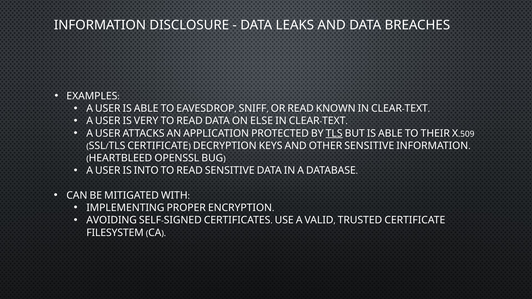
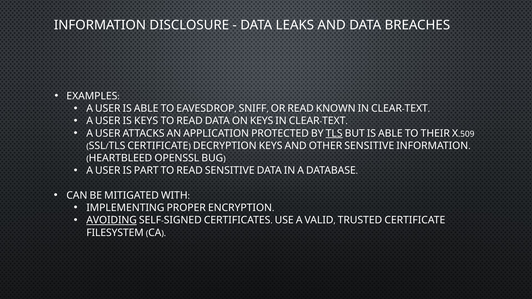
IS VERY: VERY -> KEYS (146, 121)
ON ELSE: ELSE -> KEYS (262, 121)
INTO: INTO -> PART (146, 171)
AVOIDING underline: none -> present (112, 220)
